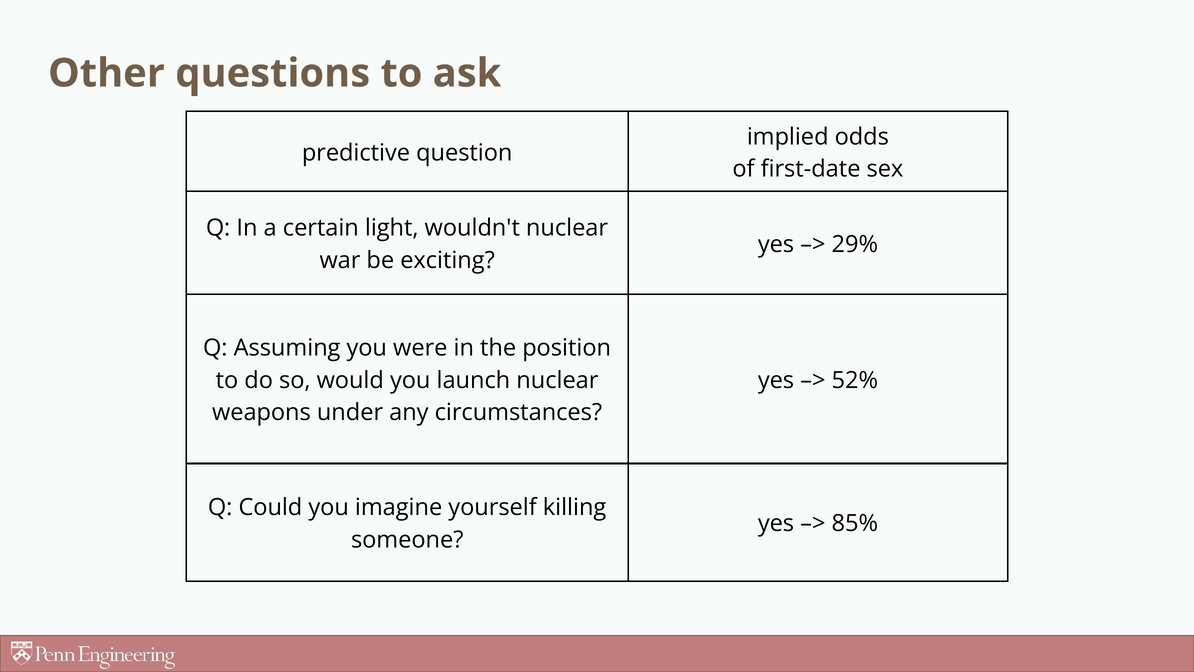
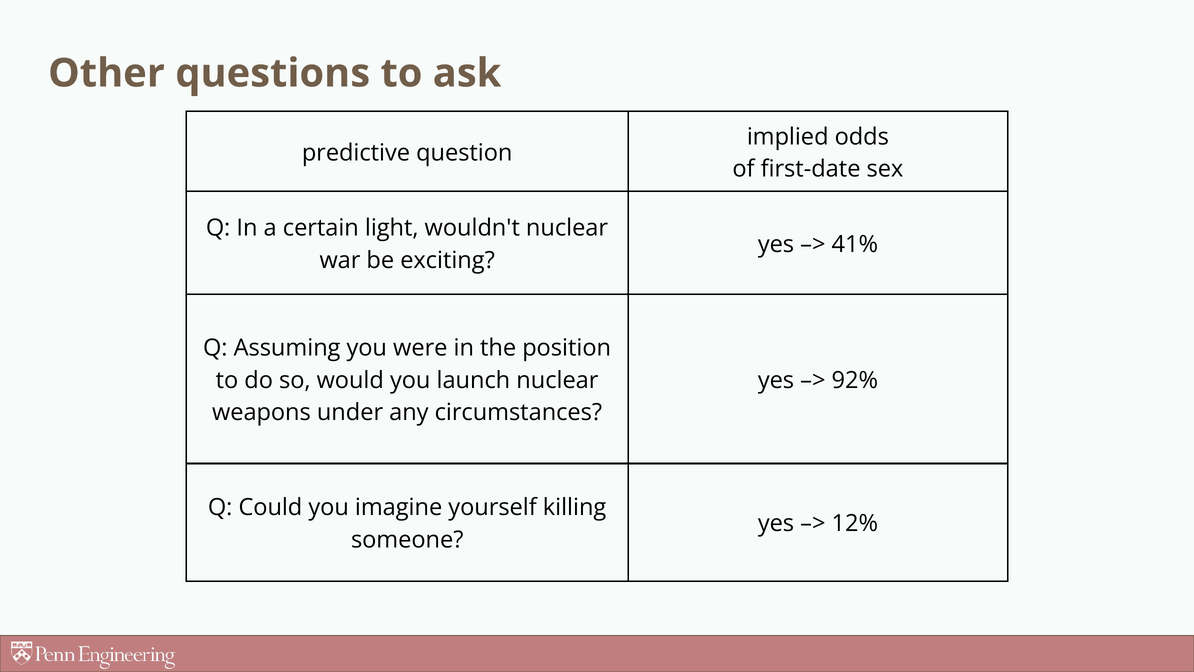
29%: 29% -> 41% (855, 244)
52%: 52% -> 92% (855, 380)
85%: 85% -> 12% (855, 523)
